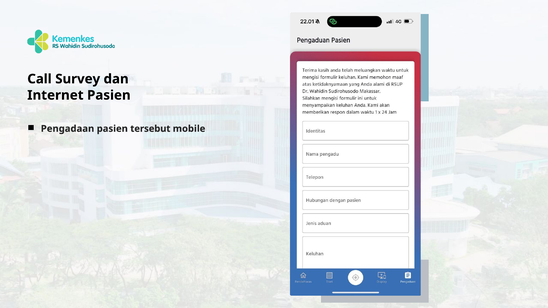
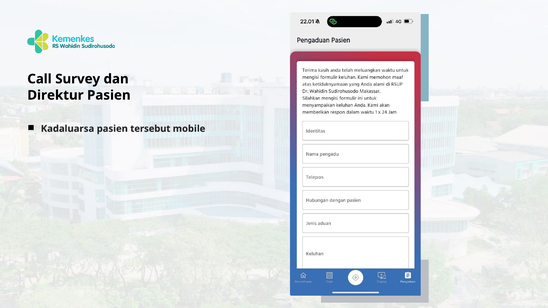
Internet: Internet -> Direktur (55, 95)
Pengadaan: Pengadaan -> Kadaluarsa (68, 129)
